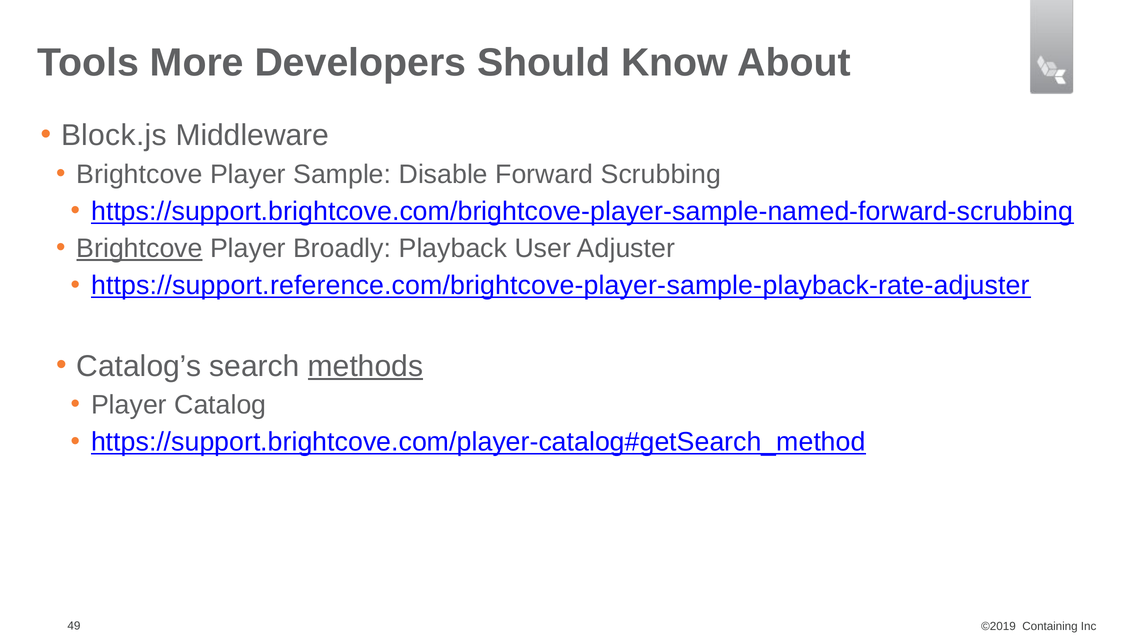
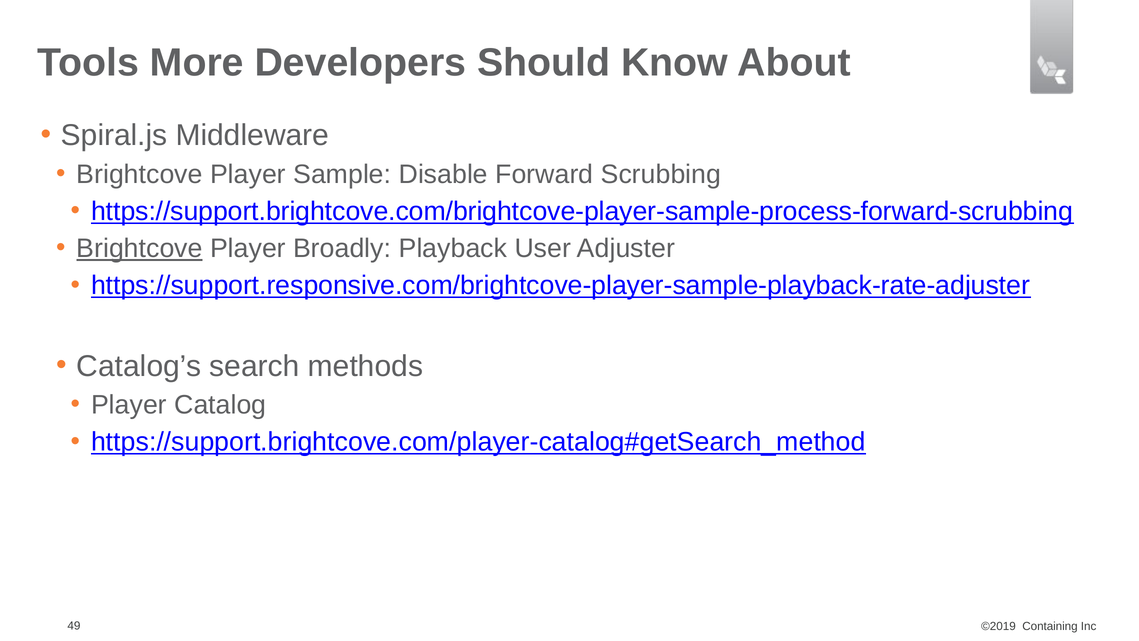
Block.js: Block.js -> Spiral.js (114, 135)
https://support.brightcove.com/brightcove-player-sample-named-forward-scrubbing: https://support.brightcove.com/brightcove-player-sample-named-forward-scrubbing -> https://support.brightcove.com/brightcove-player-sample-process-forward-scrubbing (582, 211)
https://support.reference.com/brightcove-player-sample-playback-rate-adjuster: https://support.reference.com/brightcove-player-sample-playback-rate-adjuster -> https://support.responsive.com/brightcove-player-sample-playback-rate-adjuster (561, 285)
methods underline: present -> none (366, 366)
